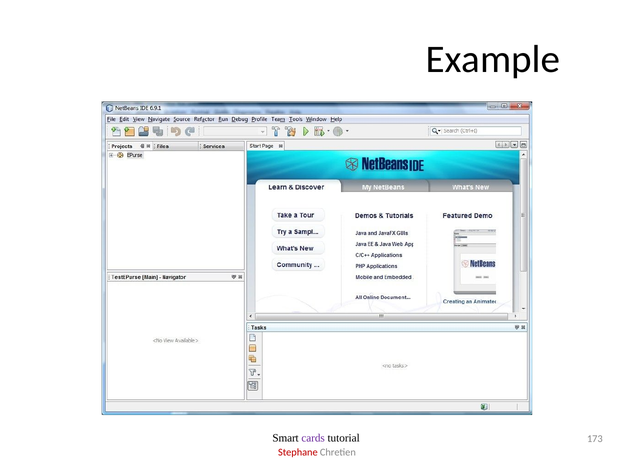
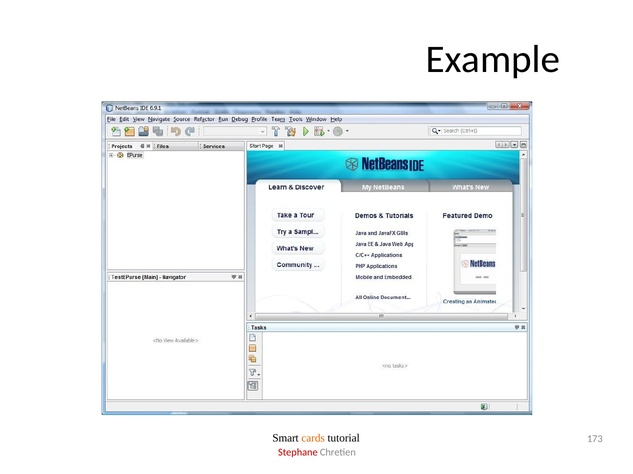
cards colour: purple -> orange (313, 439)
